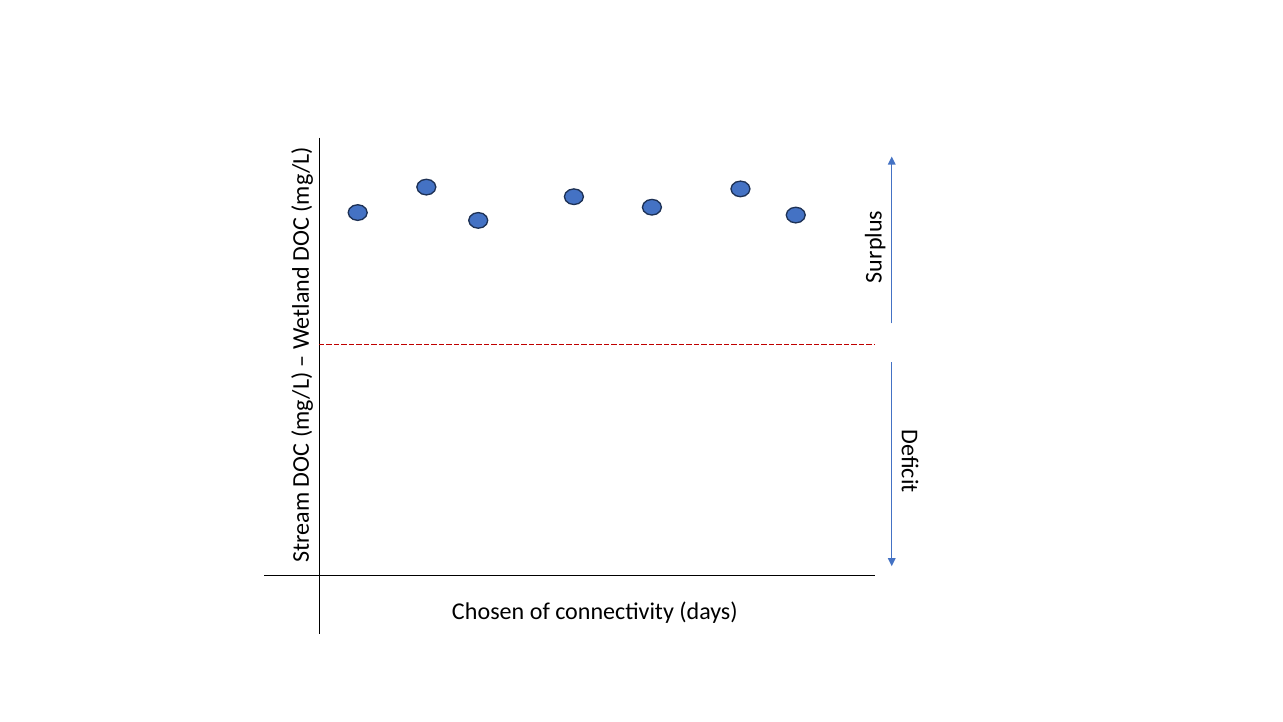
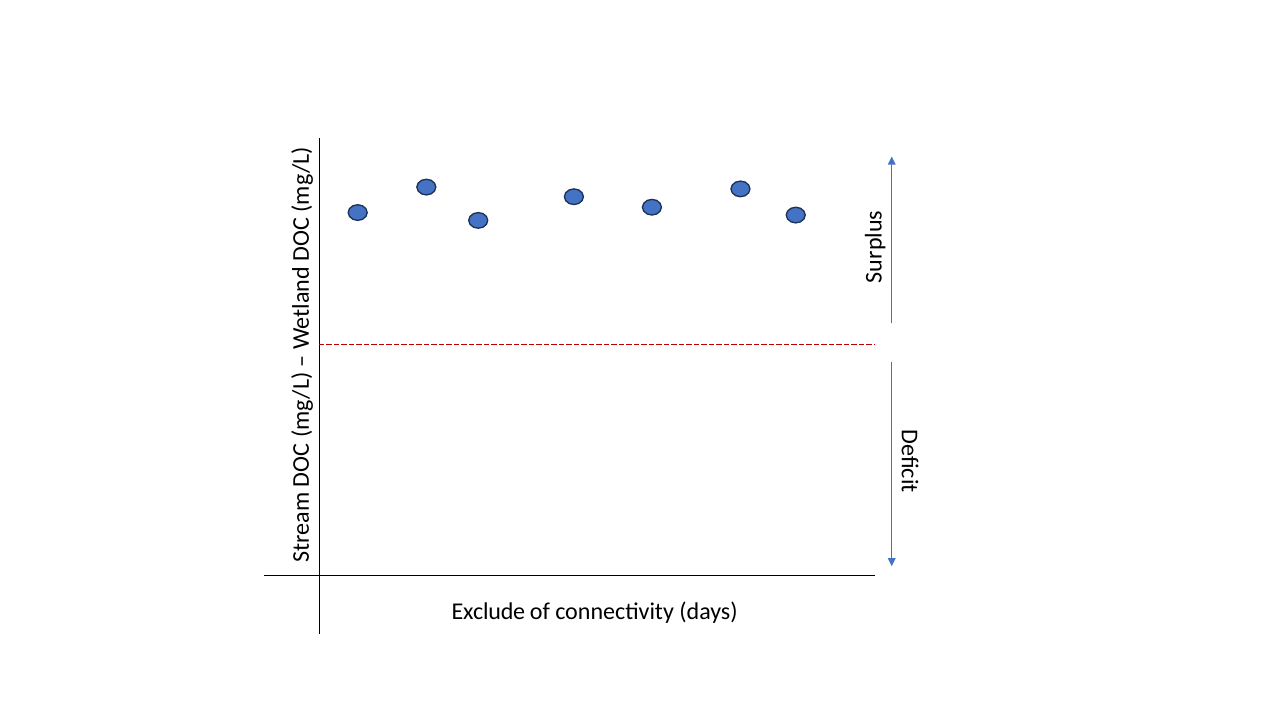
Chosen: Chosen -> Exclude (488, 611)
